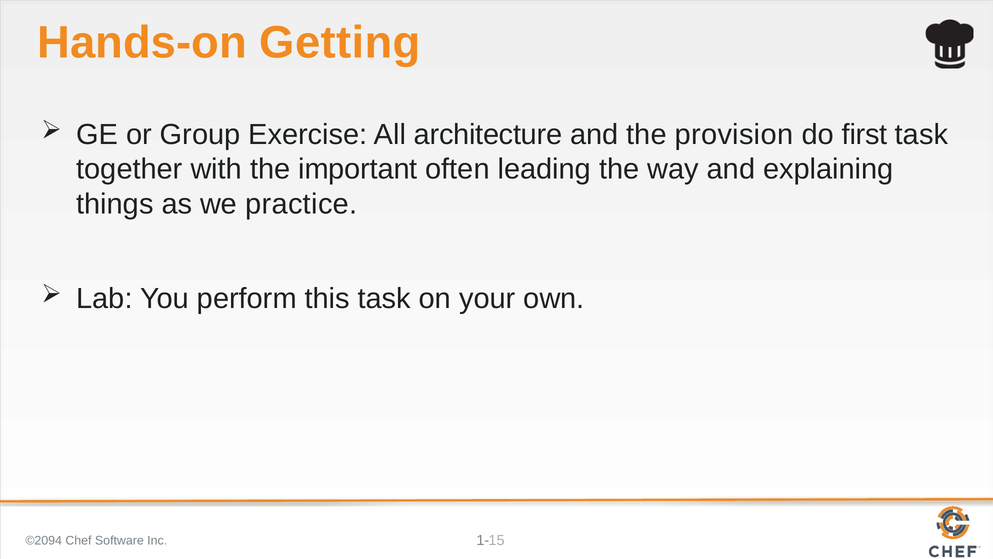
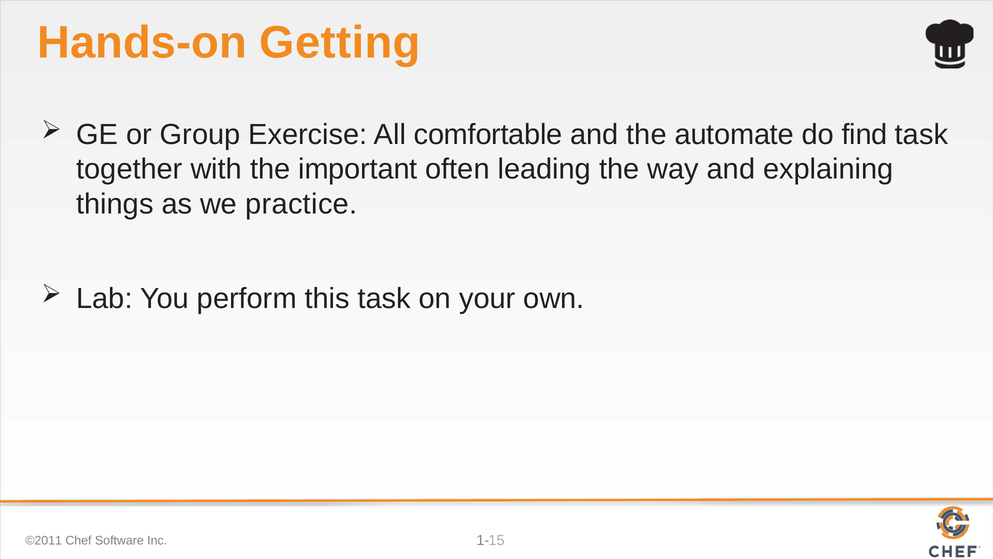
architecture: architecture -> comfortable (488, 134)
provision: provision -> automate (734, 134)
first: first -> find (865, 134)
©2094: ©2094 -> ©2011 (44, 540)
